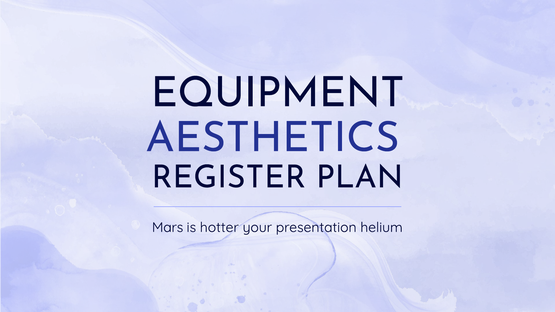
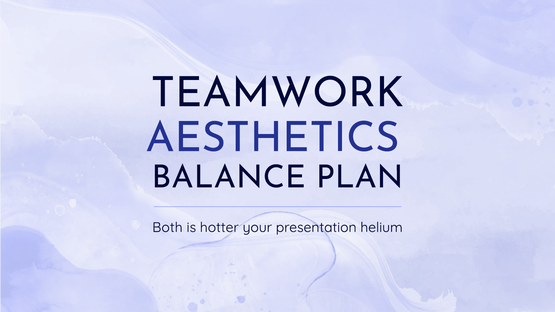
EQUIPMENT: EQUIPMENT -> TEAMWORK (277, 93)
REGISTER: REGISTER -> BALANCE (229, 177)
Mars: Mars -> Both (167, 228)
